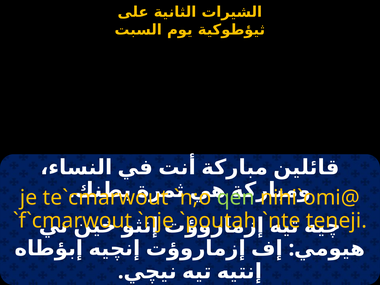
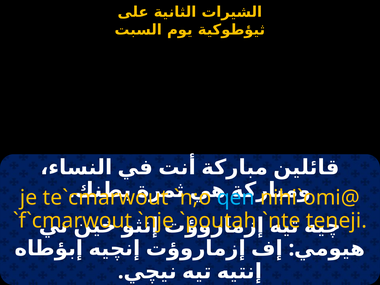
qen colour: light green -> light blue (236, 198)
